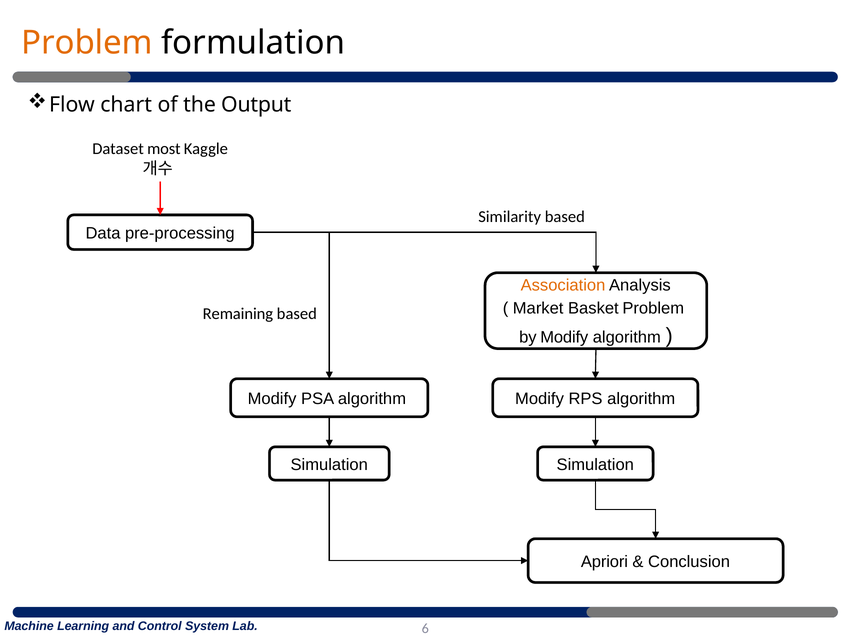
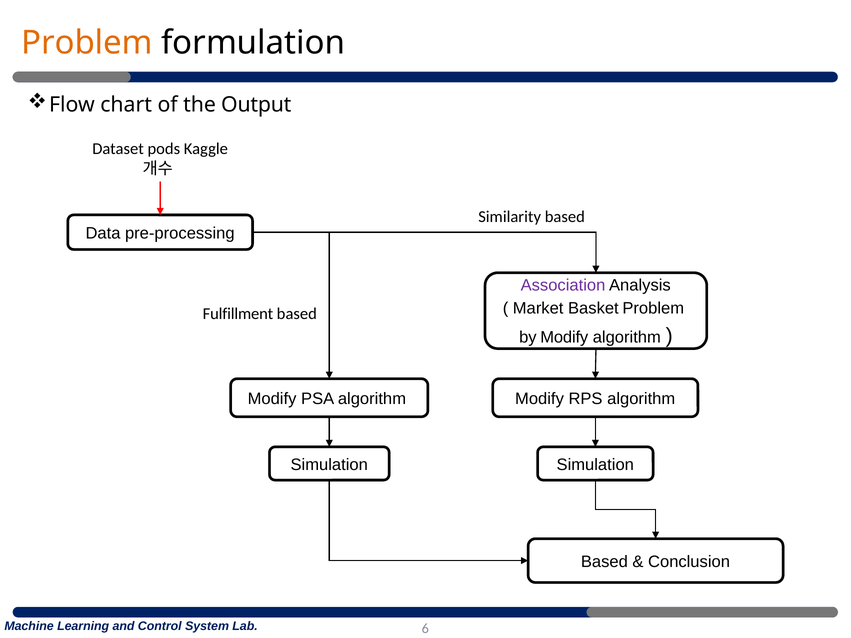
most: most -> pods (164, 149)
Association colour: orange -> purple (563, 285)
Remaining: Remaining -> Fulfillment (238, 314)
Apriori: Apriori -> Based (604, 562)
